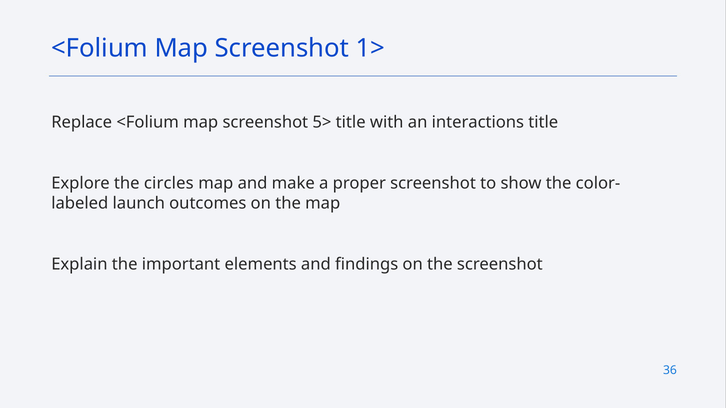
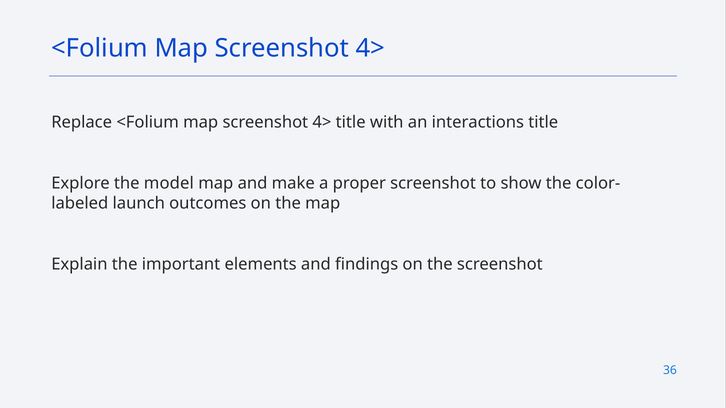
1>: 1> -> 4> (370, 48)
5>: 5> -> 4> (322, 123)
circles: circles -> model (169, 184)
